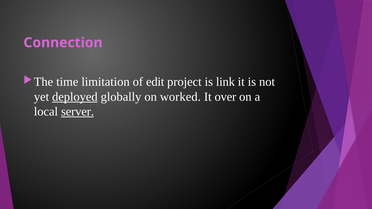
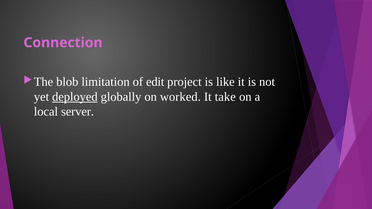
time: time -> blob (67, 82)
link: link -> like (225, 82)
over: over -> take (225, 97)
server underline: present -> none (78, 112)
